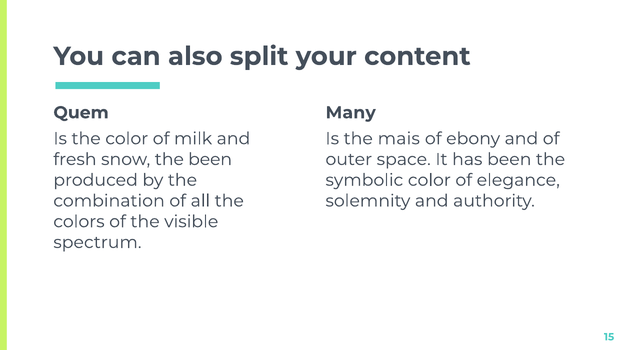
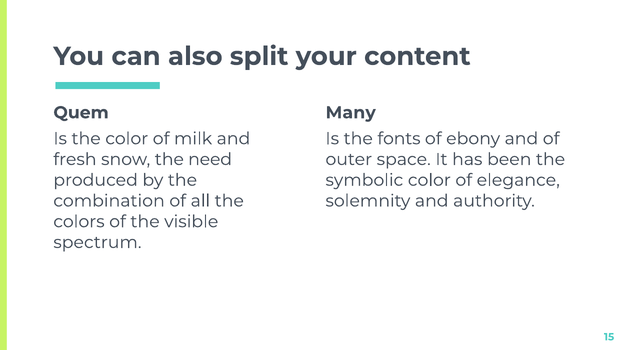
mais: mais -> fonts (399, 139)
the been: been -> need (210, 160)
